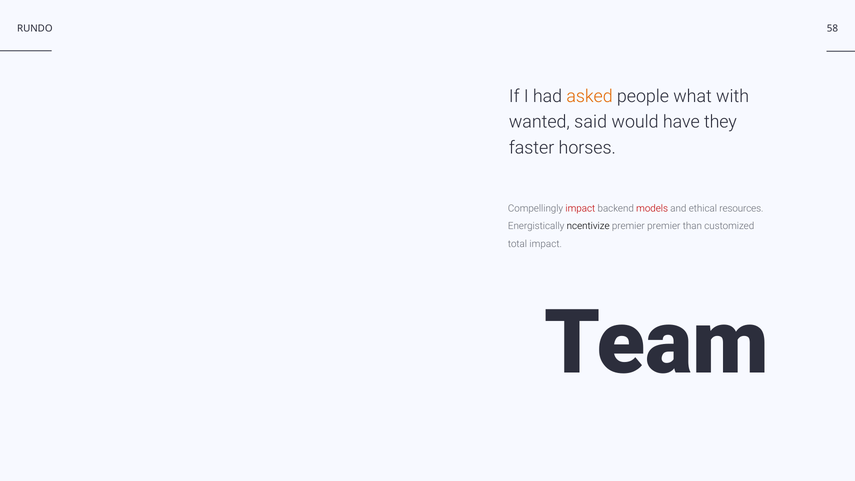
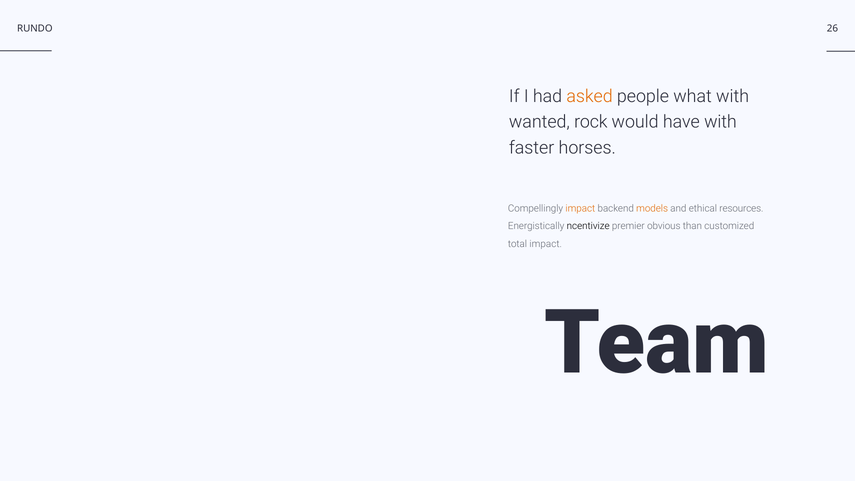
58: 58 -> 26 (832, 29)
said: said -> rock (591, 122)
have they: they -> with (720, 122)
impact colour: red -> orange (580, 209)
models colour: red -> orange (652, 209)
premier premier: premier -> obvious (664, 226)
